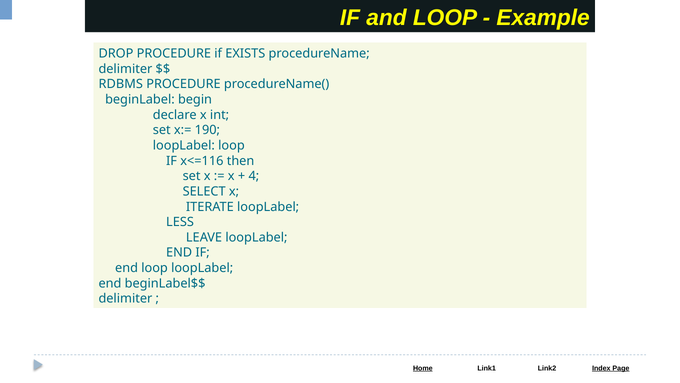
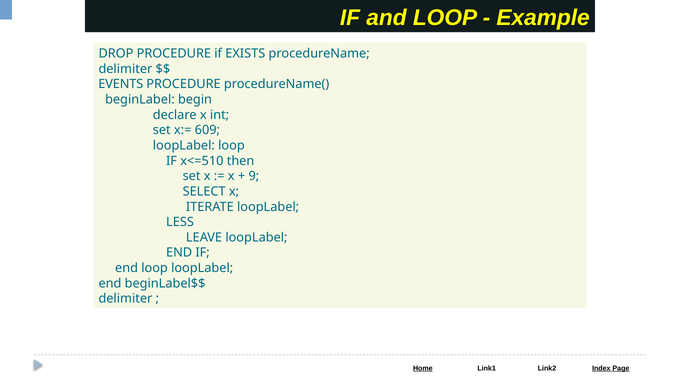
RDBMS: RDBMS -> EVENTS (121, 84)
190: 190 -> 609 (207, 130)
x<=116: x<=116 -> x<=510 (202, 161)
4: 4 -> 9 (254, 176)
